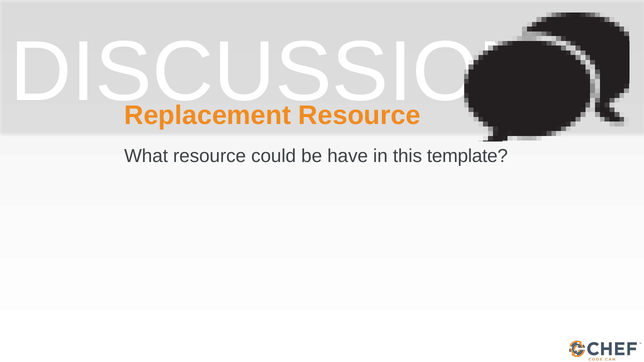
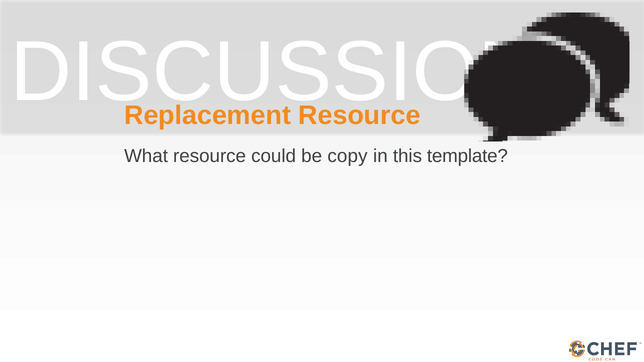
have: have -> copy (348, 156)
